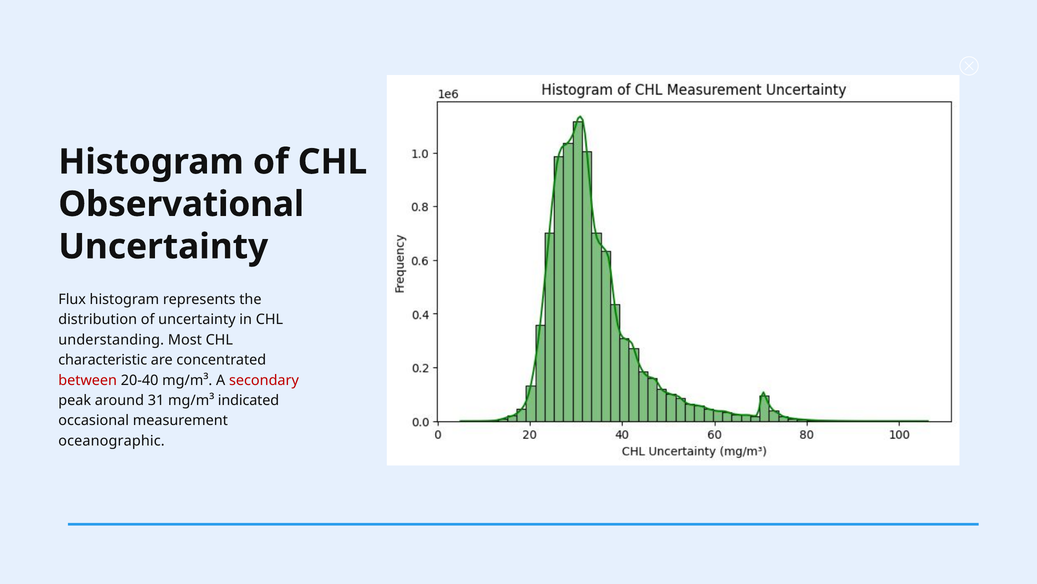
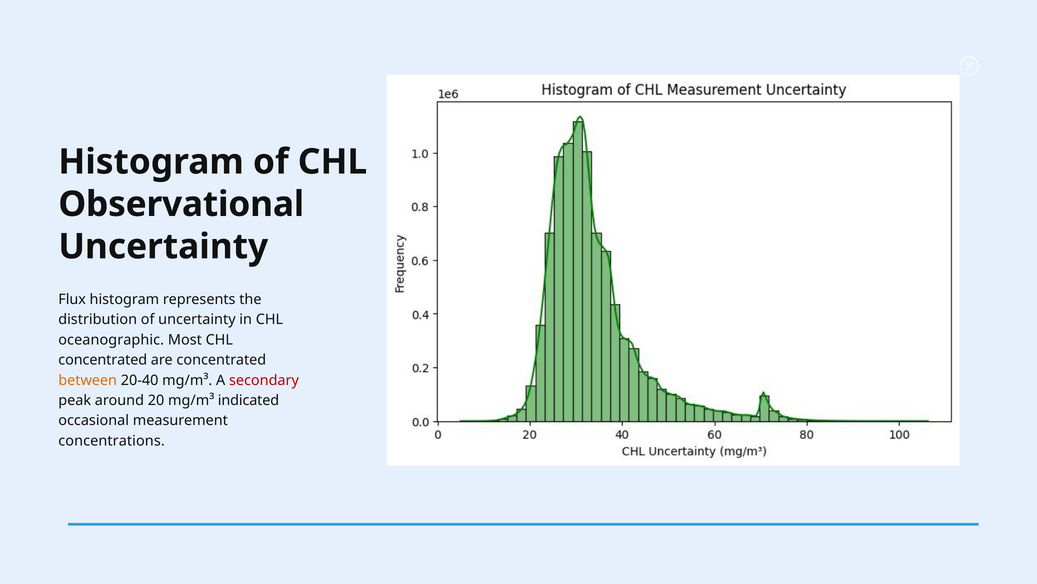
understanding: understanding -> oceanographic (111, 339)
characteristic: characteristic -> concentrated (103, 360)
between colour: red -> orange (88, 380)
31: 31 -> 20 (156, 400)
oceanographic: oceanographic -> concentrations (112, 440)
